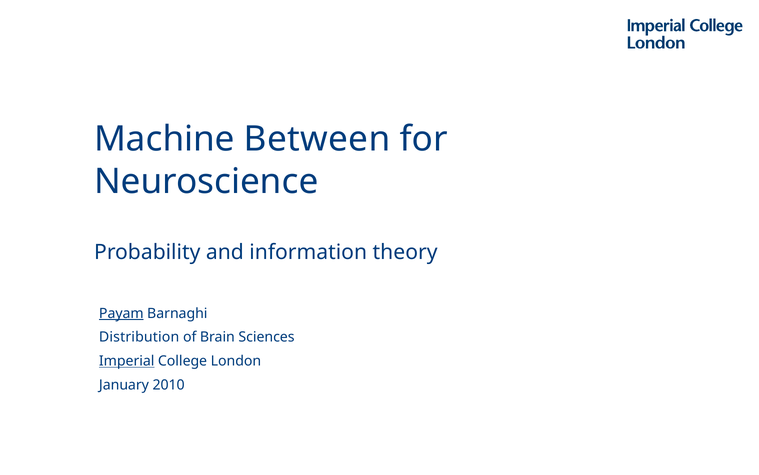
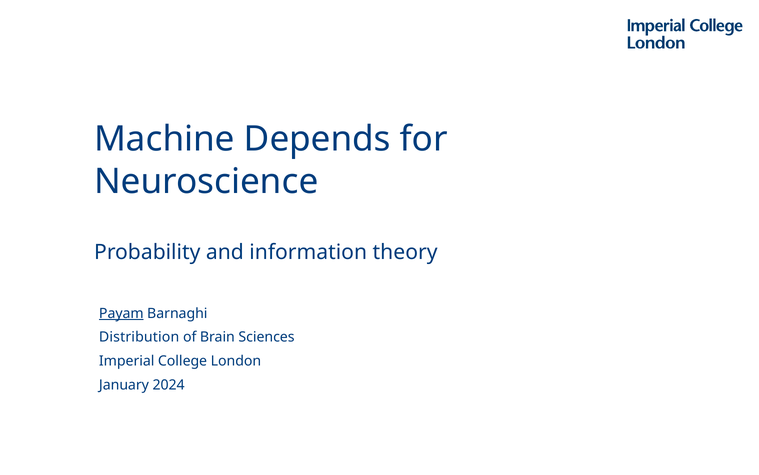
Between: Between -> Depends (317, 139)
Imperial underline: present -> none (127, 361)
2010: 2010 -> 2024 (169, 385)
